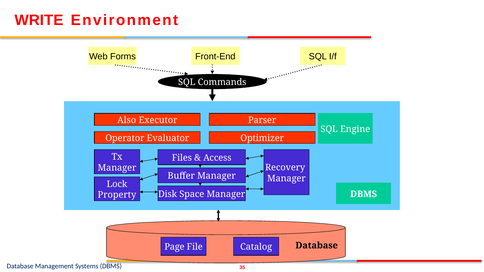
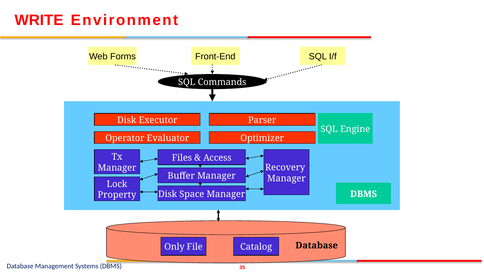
Also: Also -> Disk (127, 120)
Page: Page -> Only (174, 247)
